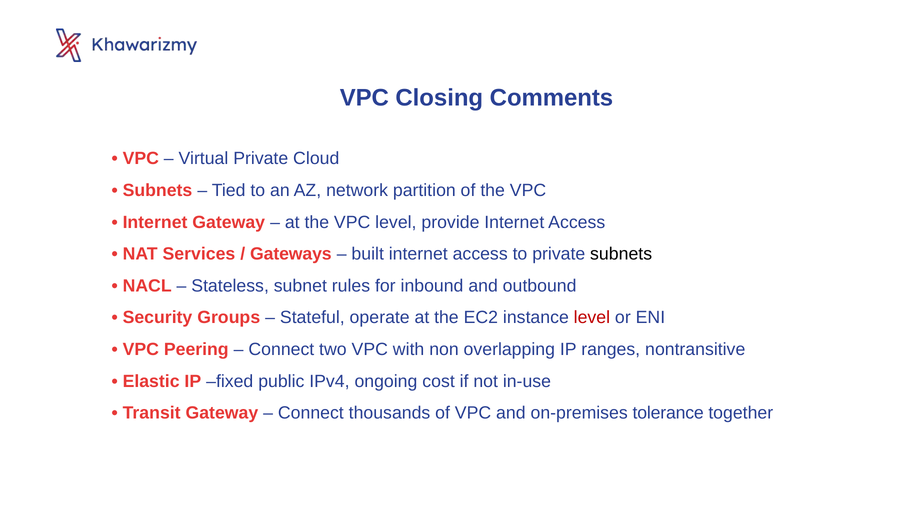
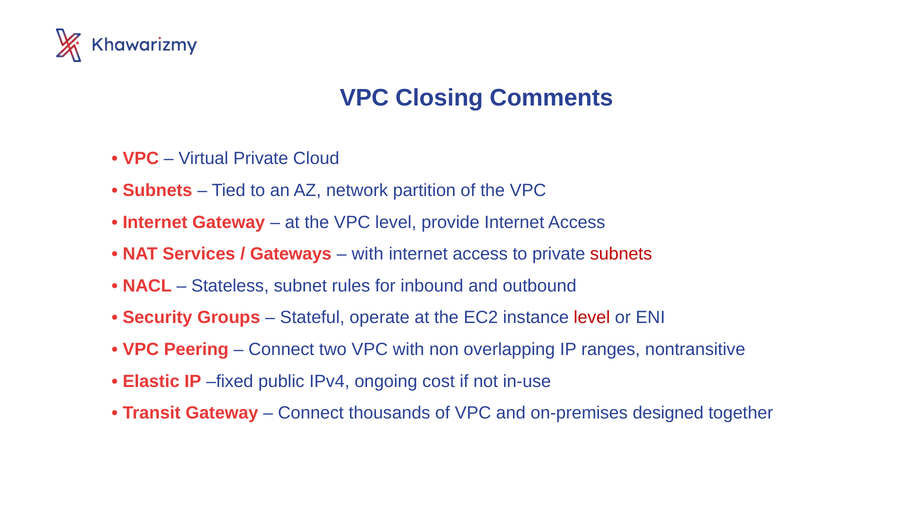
built: built -> with (368, 254)
subnets colour: black -> red (621, 254)
tolerance: tolerance -> designed (668, 413)
